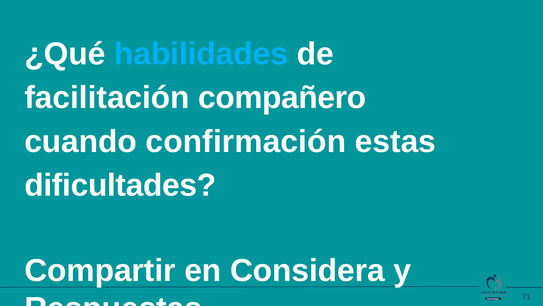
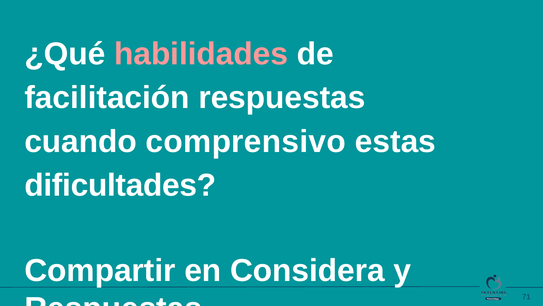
habilidades colour: light blue -> pink (201, 54)
facilitación compañero: compañero -> respuestas (282, 98)
confirmación: confirmación -> comprensivo (246, 141)
